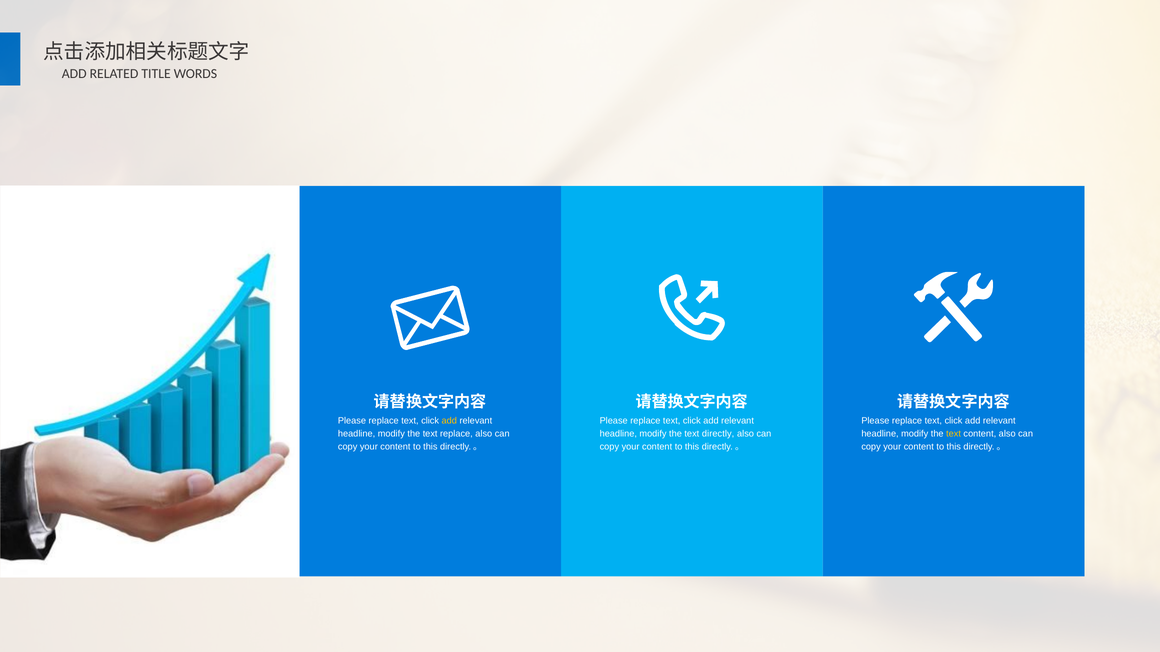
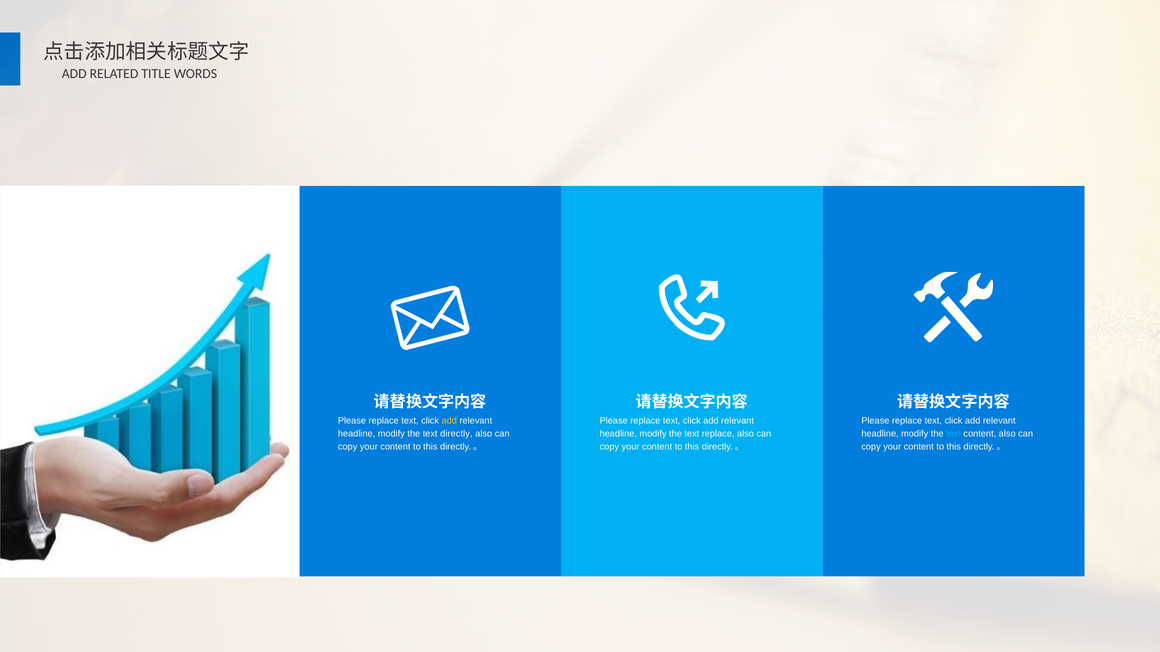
text replace: replace -> directly (456, 434)
text directly: directly -> replace (718, 434)
text colour: yellow -> light blue (954, 434)
